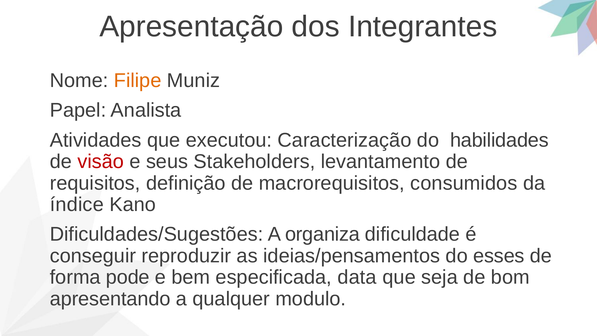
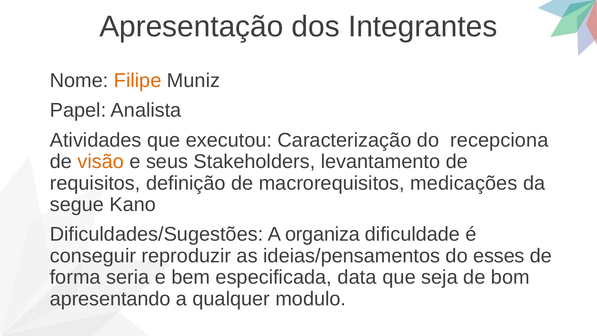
habilidades: habilidades -> recepciona (499, 140)
visão colour: red -> orange (101, 162)
consumidos: consumidos -> medicações (464, 183)
índice: índice -> segue (77, 205)
pode: pode -> seria (128, 277)
